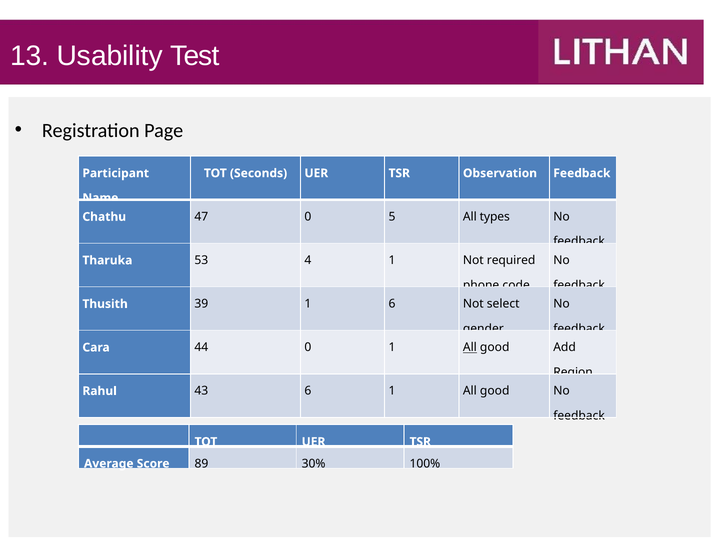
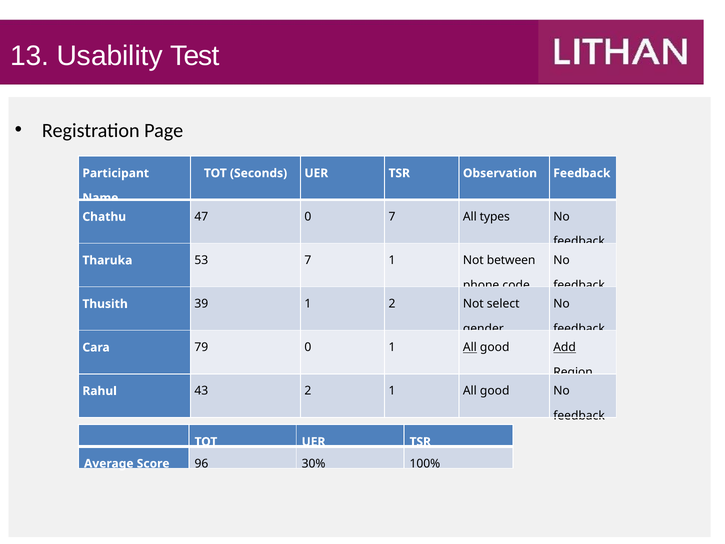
0 5: 5 -> 7 (392, 217)
53 4: 4 -> 7 (308, 260)
required: required -> between (511, 260)
1 6: 6 -> 2 (392, 304)
44: 44 -> 79 (201, 347)
Add underline: none -> present (565, 347)
43 6: 6 -> 2 (308, 391)
89: 89 -> 96 (201, 463)
